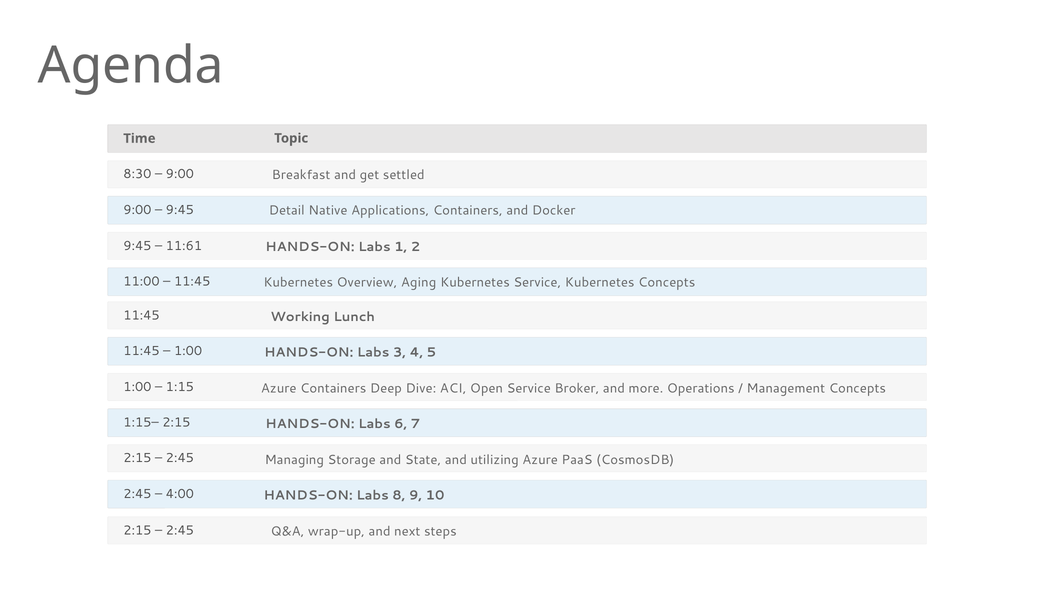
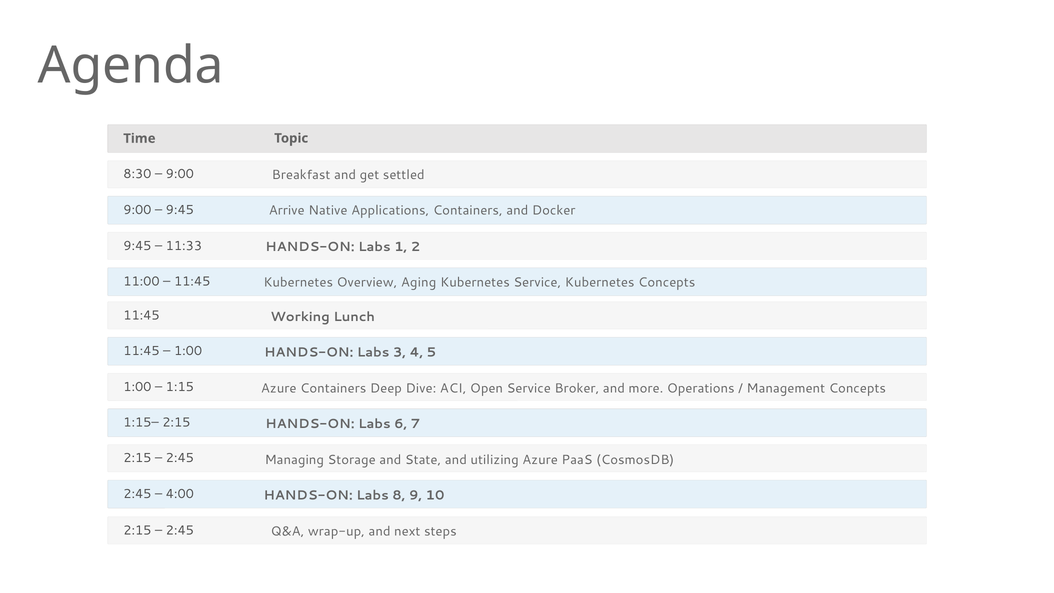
Detail: Detail -> Arrive (287, 210)
11:61: 11:61 -> 11:33 (184, 246)
